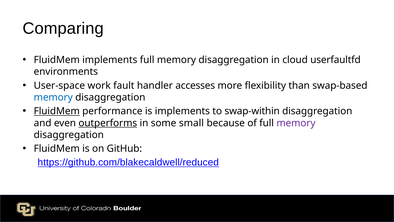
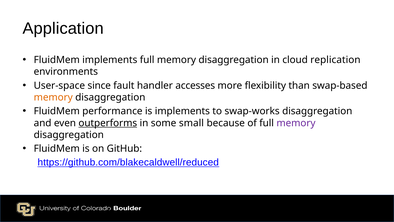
Comparing: Comparing -> Application (63, 28)
userfaultfd: userfaultfd -> replication (335, 60)
work: work -> since (99, 85)
memory colour: blue -> orange (53, 97)
FluidMem underline: present -> none (57, 111)
swap-within: swap-within -> swap-works (252, 111)
